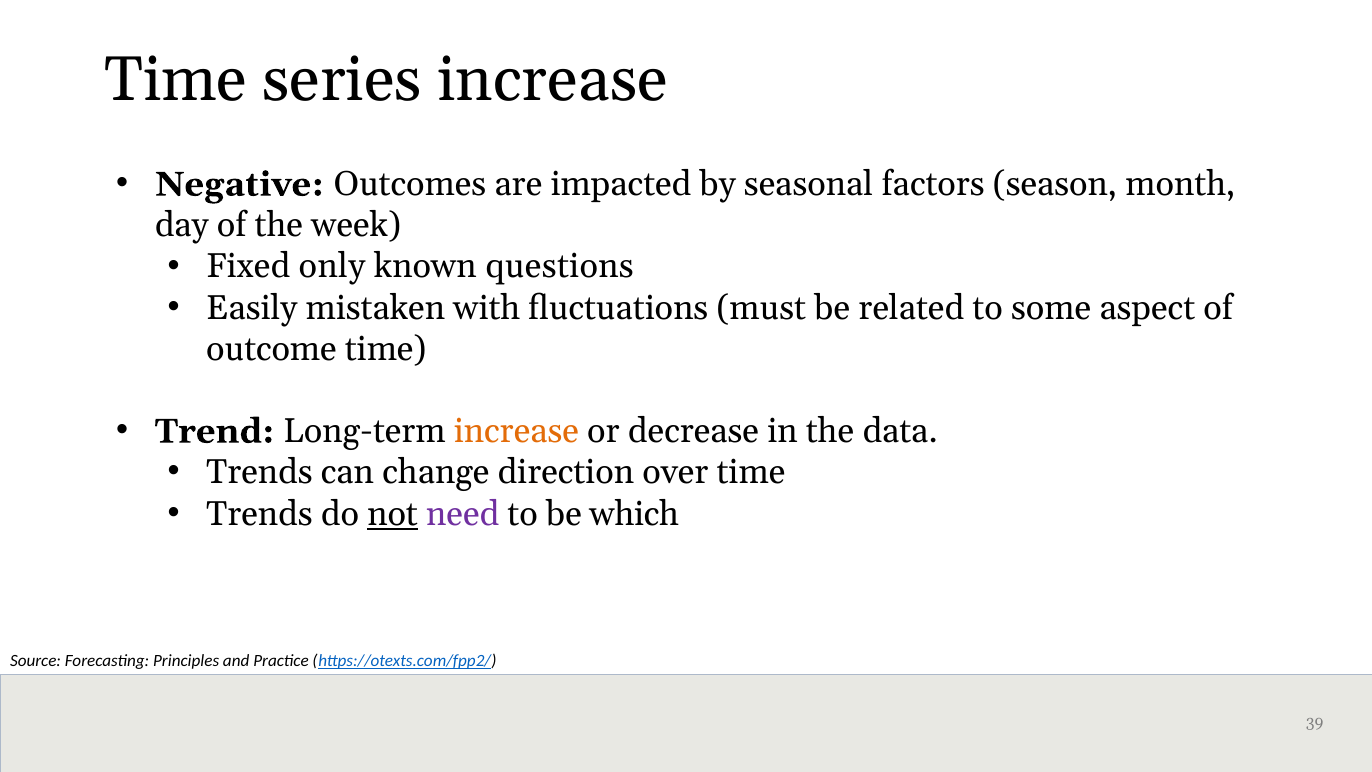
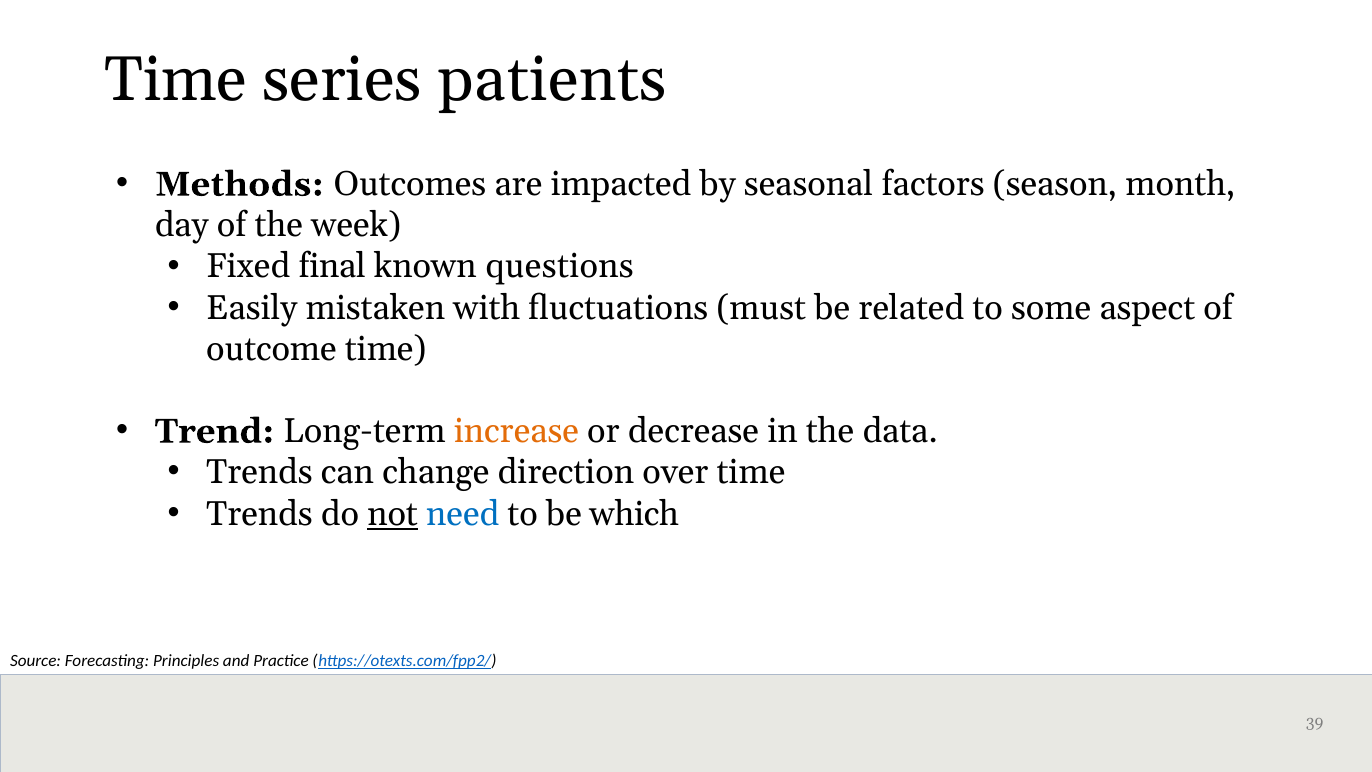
series increase: increase -> patients (552, 80)
Negative: Negative -> Methods (240, 184)
only: only -> final (332, 267)
need colour: purple -> blue (463, 514)
